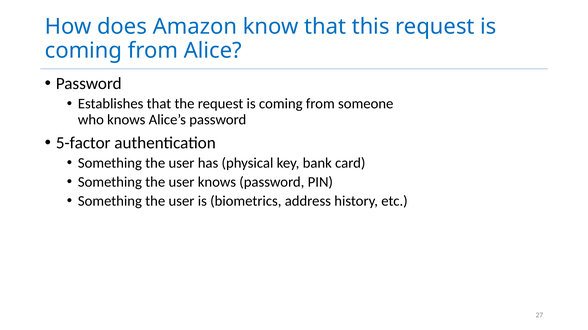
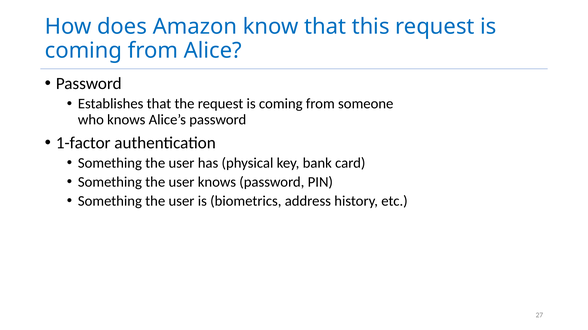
5-factor: 5-factor -> 1-factor (83, 143)
